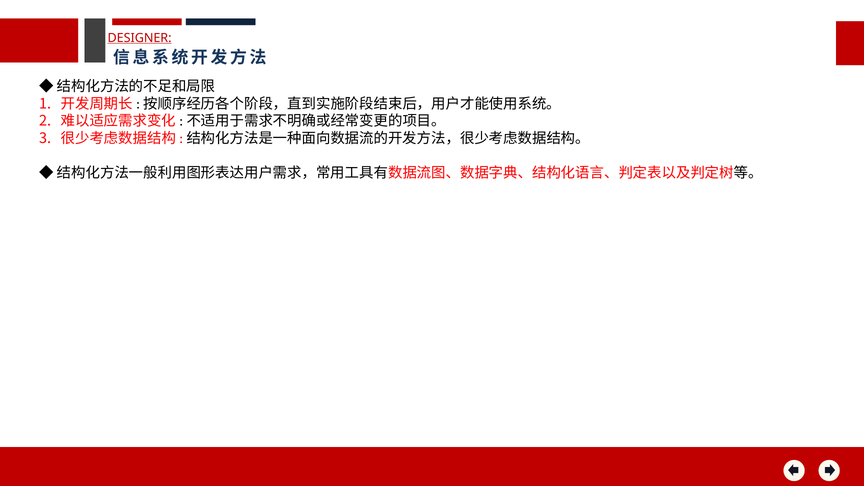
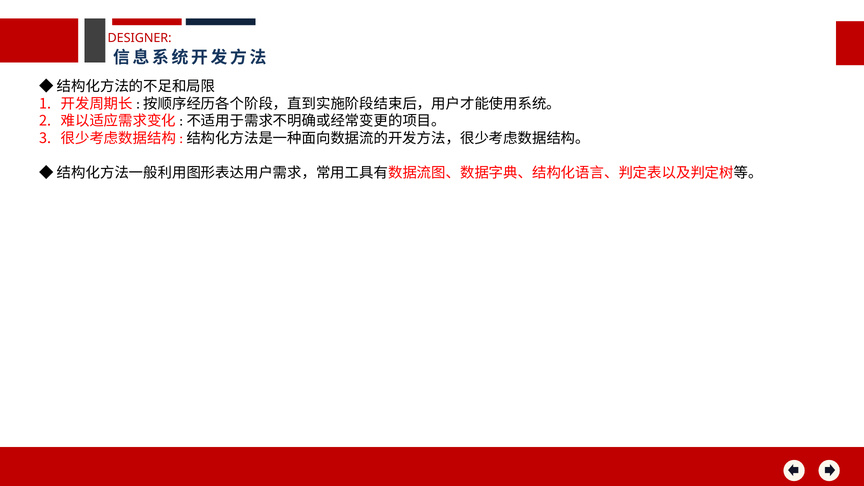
DESIGNER underline: present -> none (140, 38)
